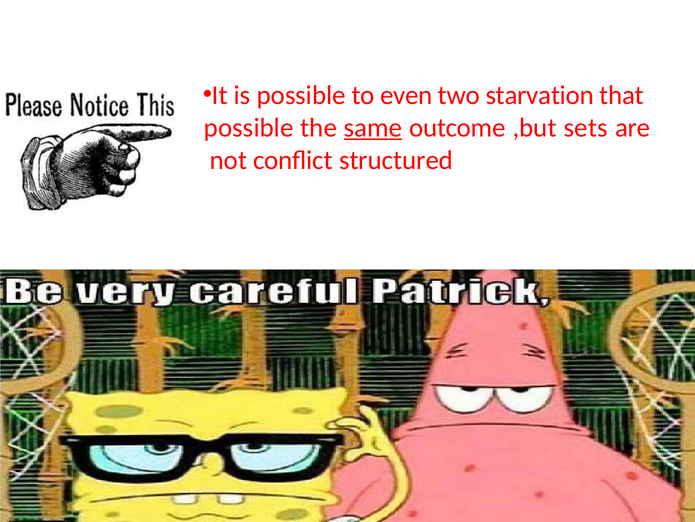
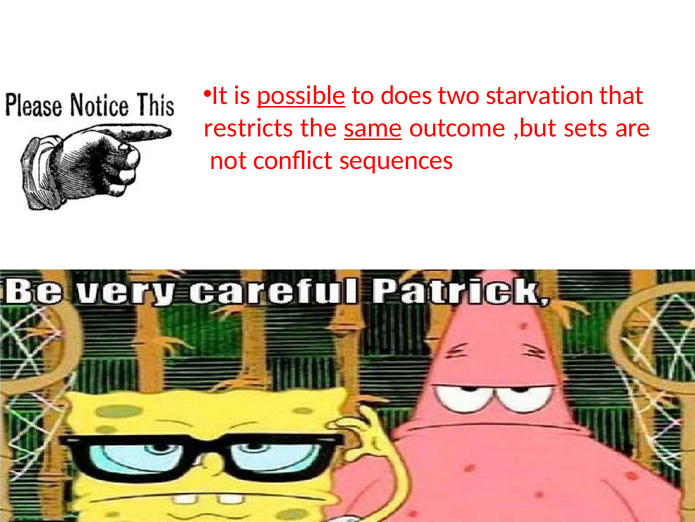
possible underline: none -> present (301, 95)
even: even -> does (406, 95)
possible: possible -> restricts (249, 128)
structured: structured -> sequences (396, 160)
